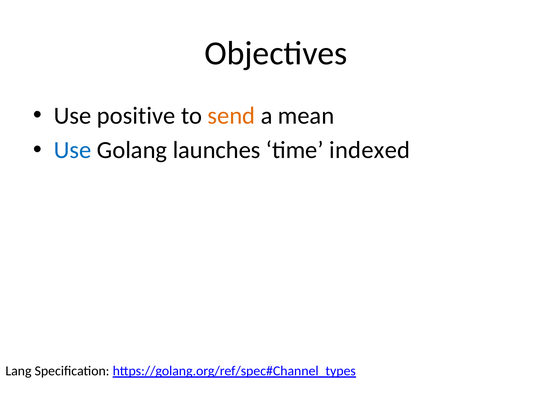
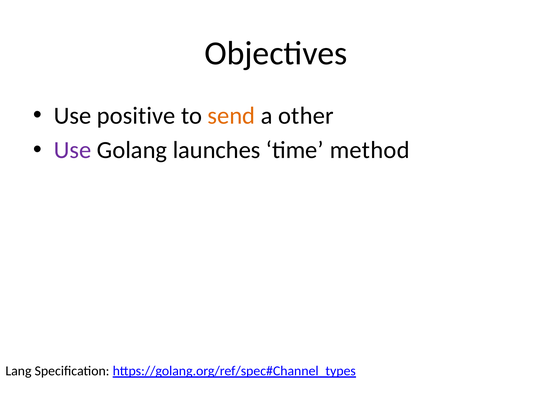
mean: mean -> other (306, 116)
Use colour: blue -> purple (73, 150)
indexed: indexed -> method (370, 150)
